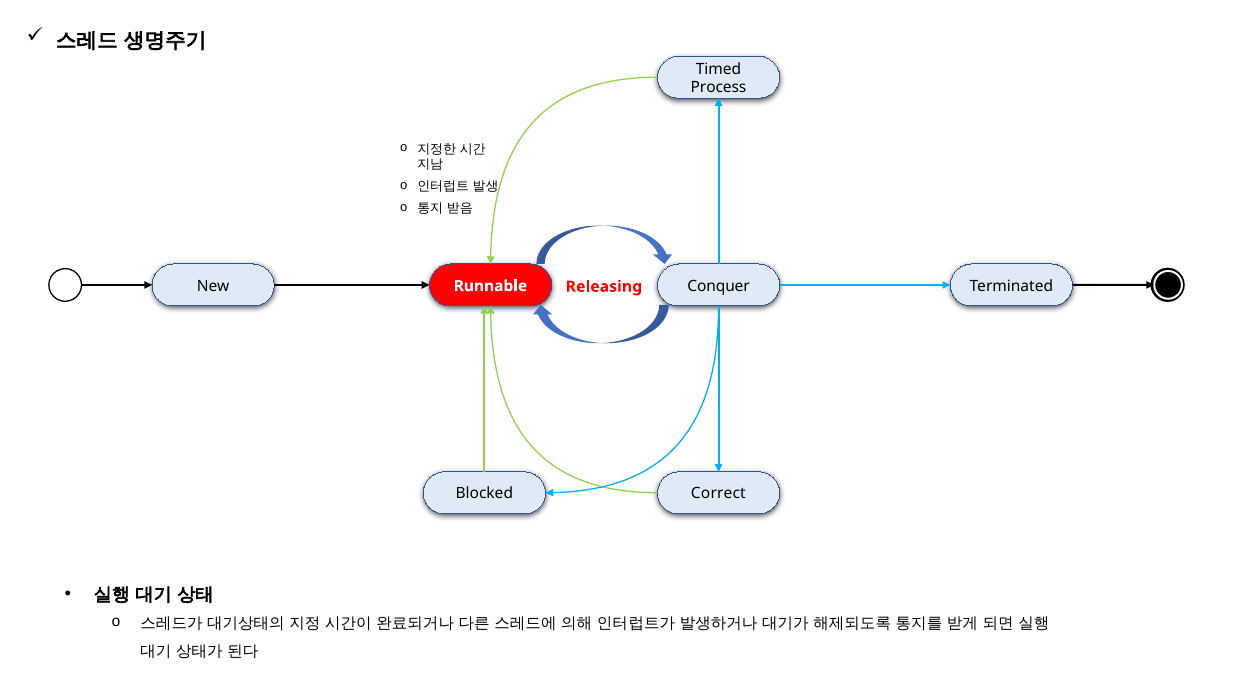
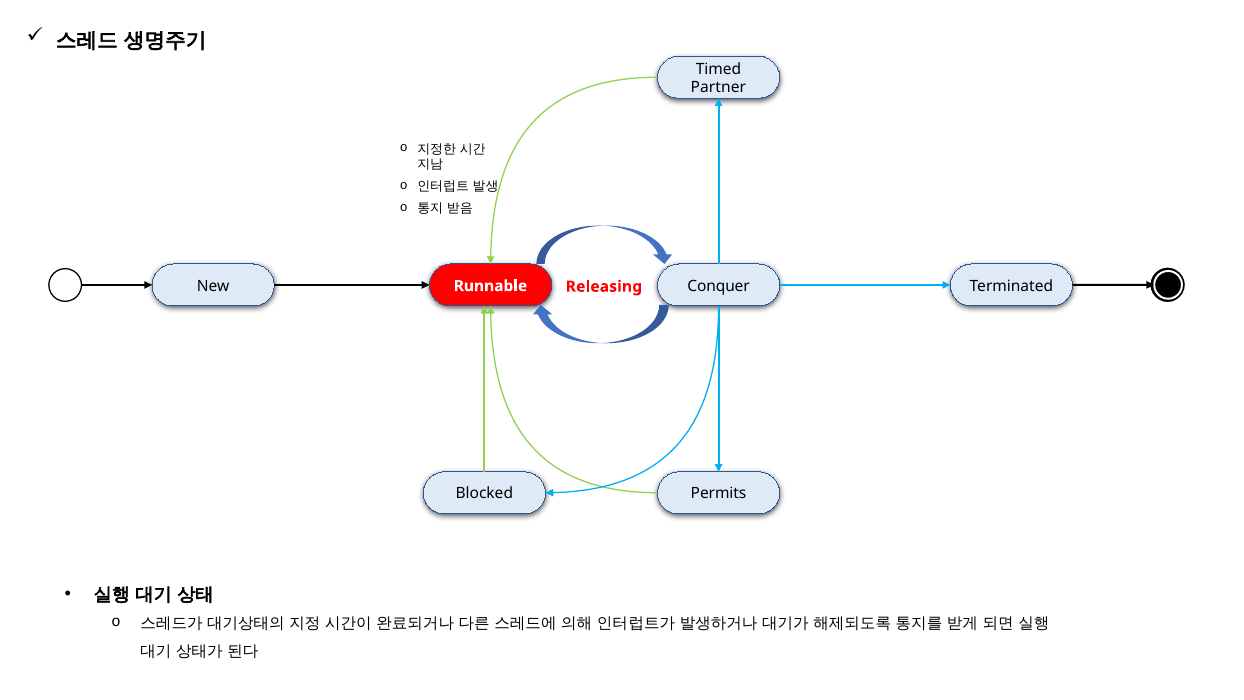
Process: Process -> Partner (718, 88)
Correct: Correct -> Permits (719, 494)
